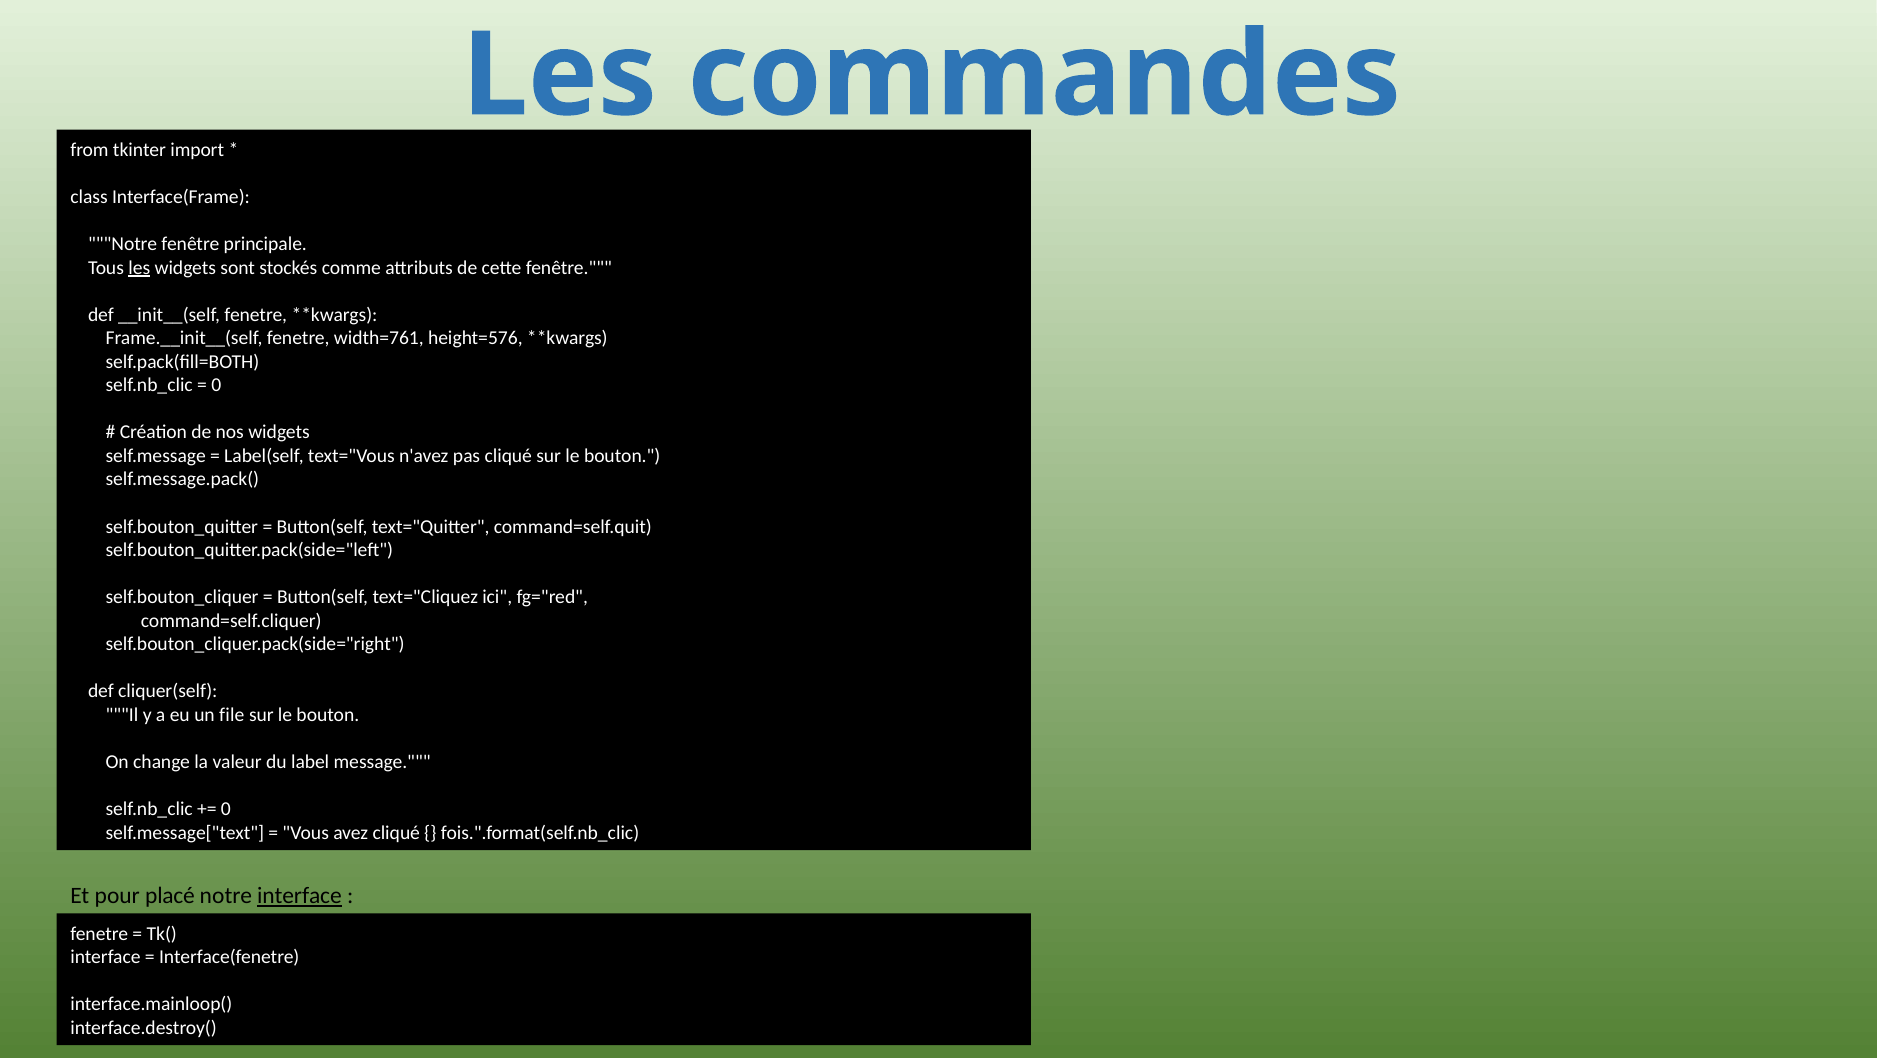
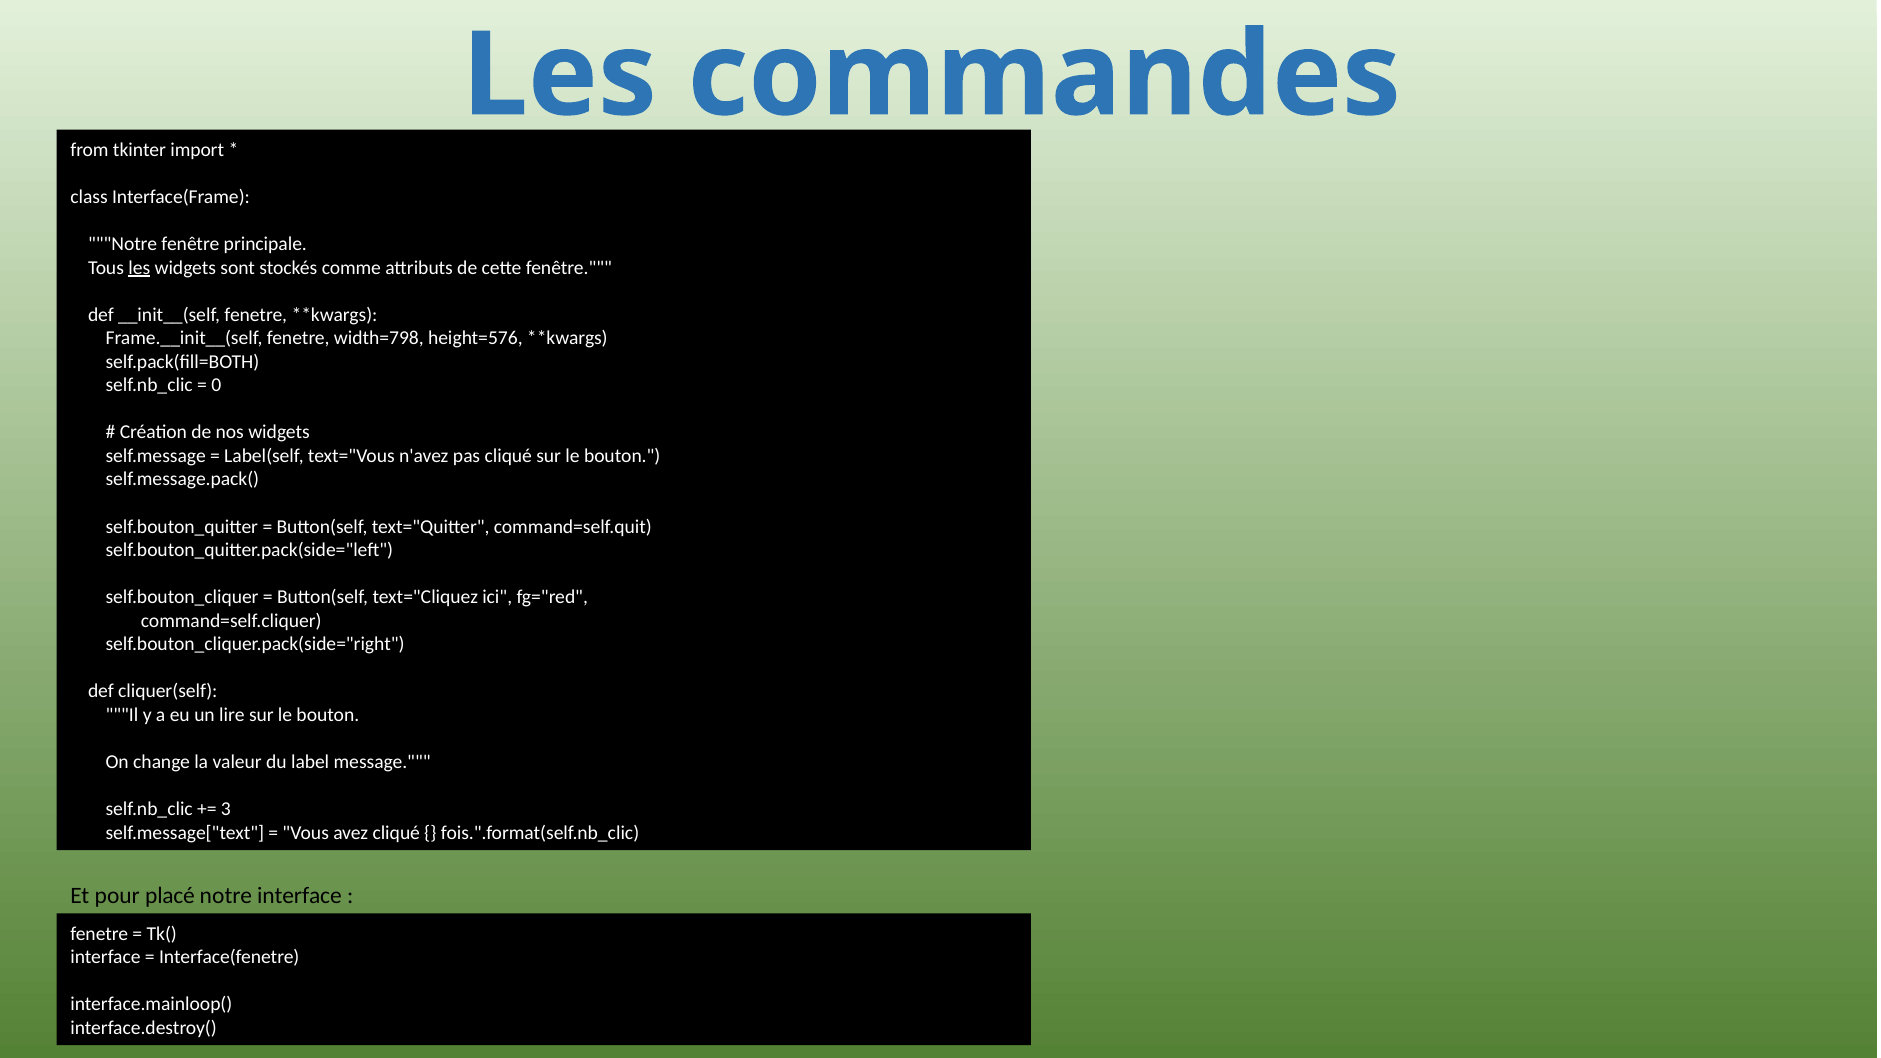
width=761: width=761 -> width=798 (379, 338)
file: file -> lire (232, 715)
0: 0 -> 3 (226, 809)
interface underline: present -> none (299, 896)
